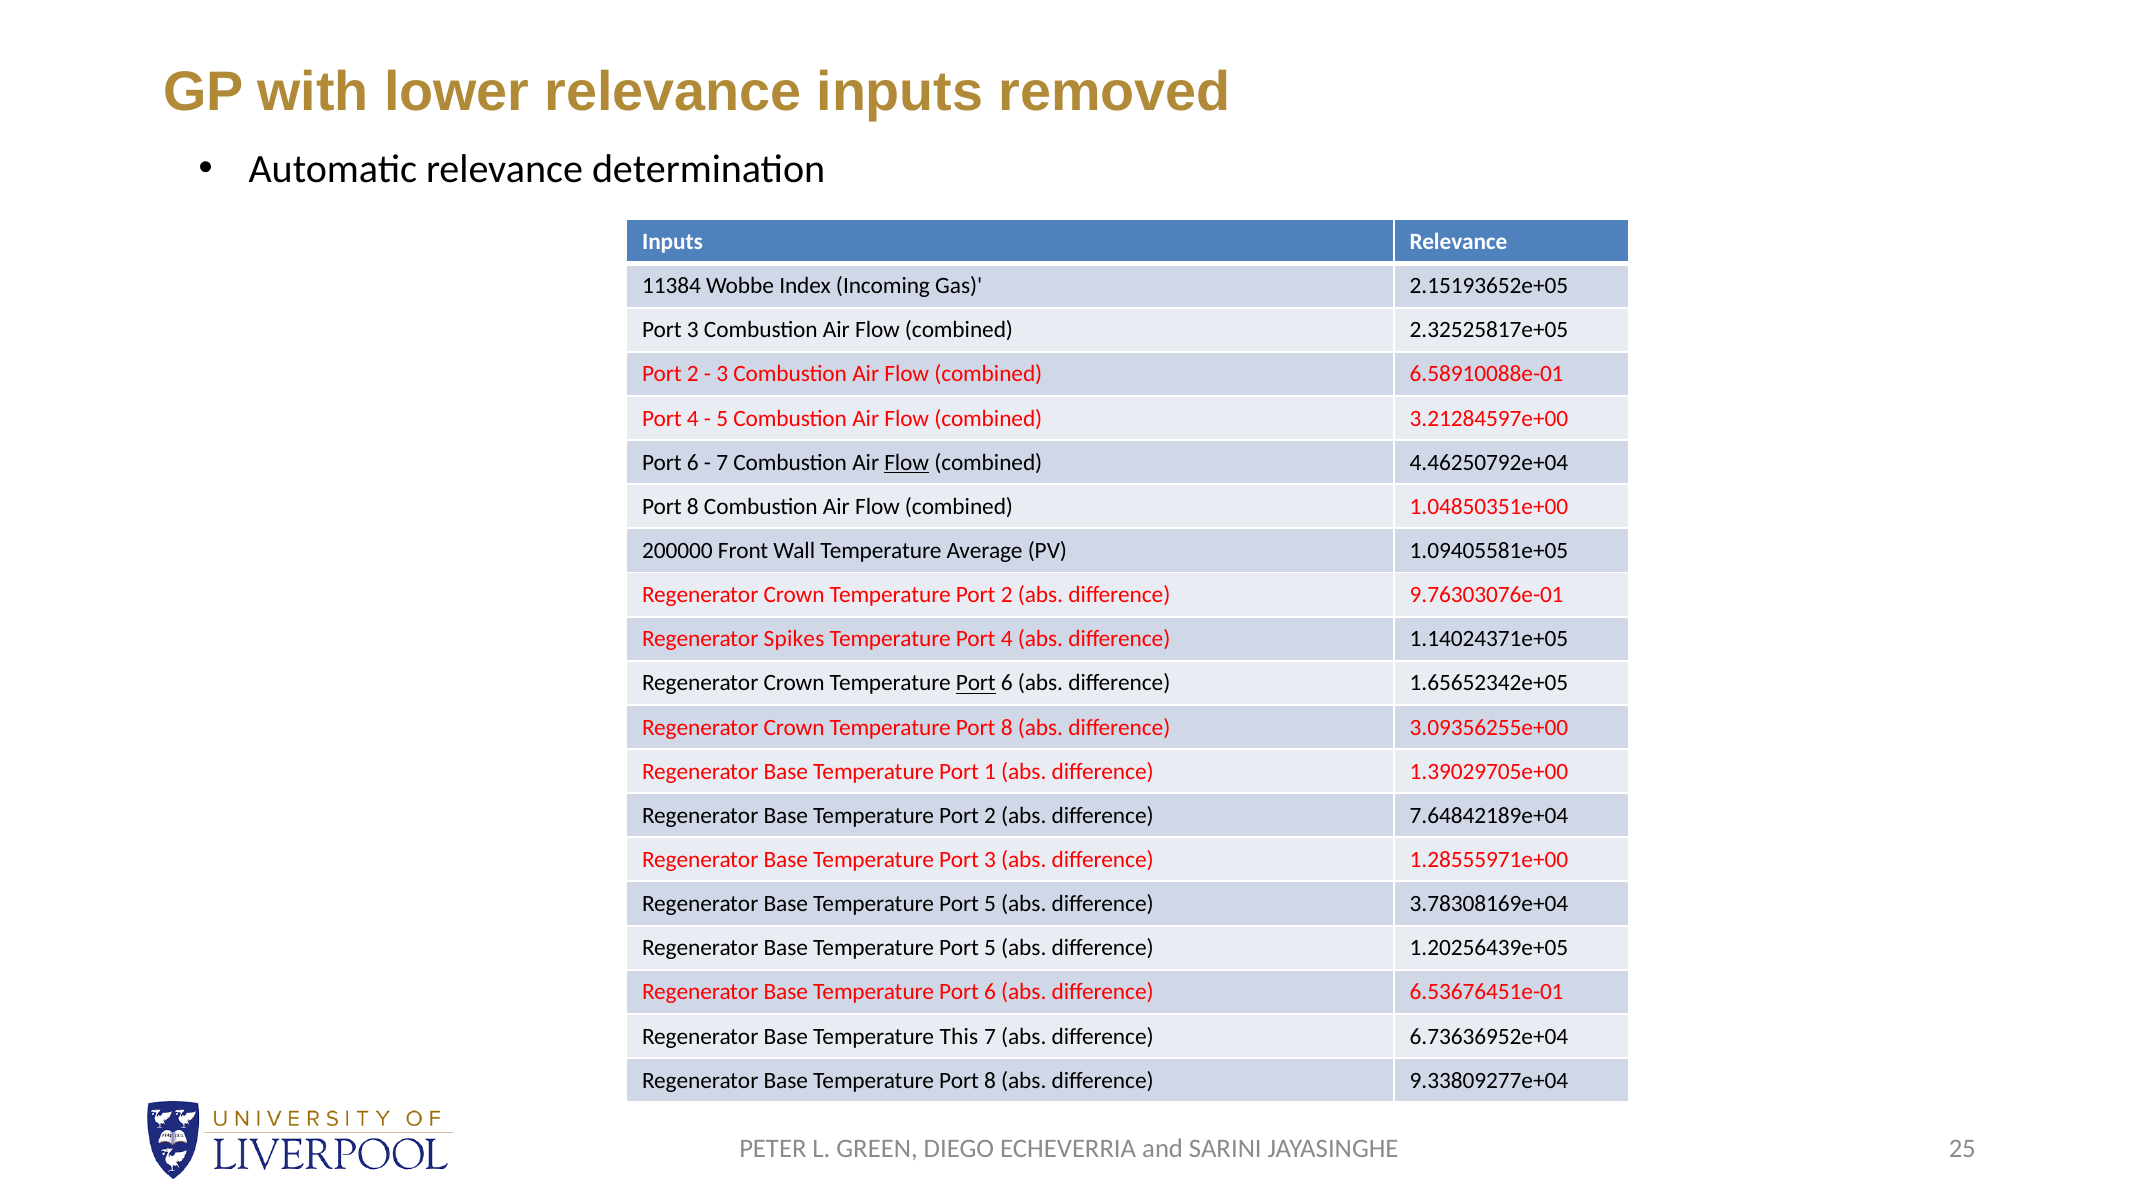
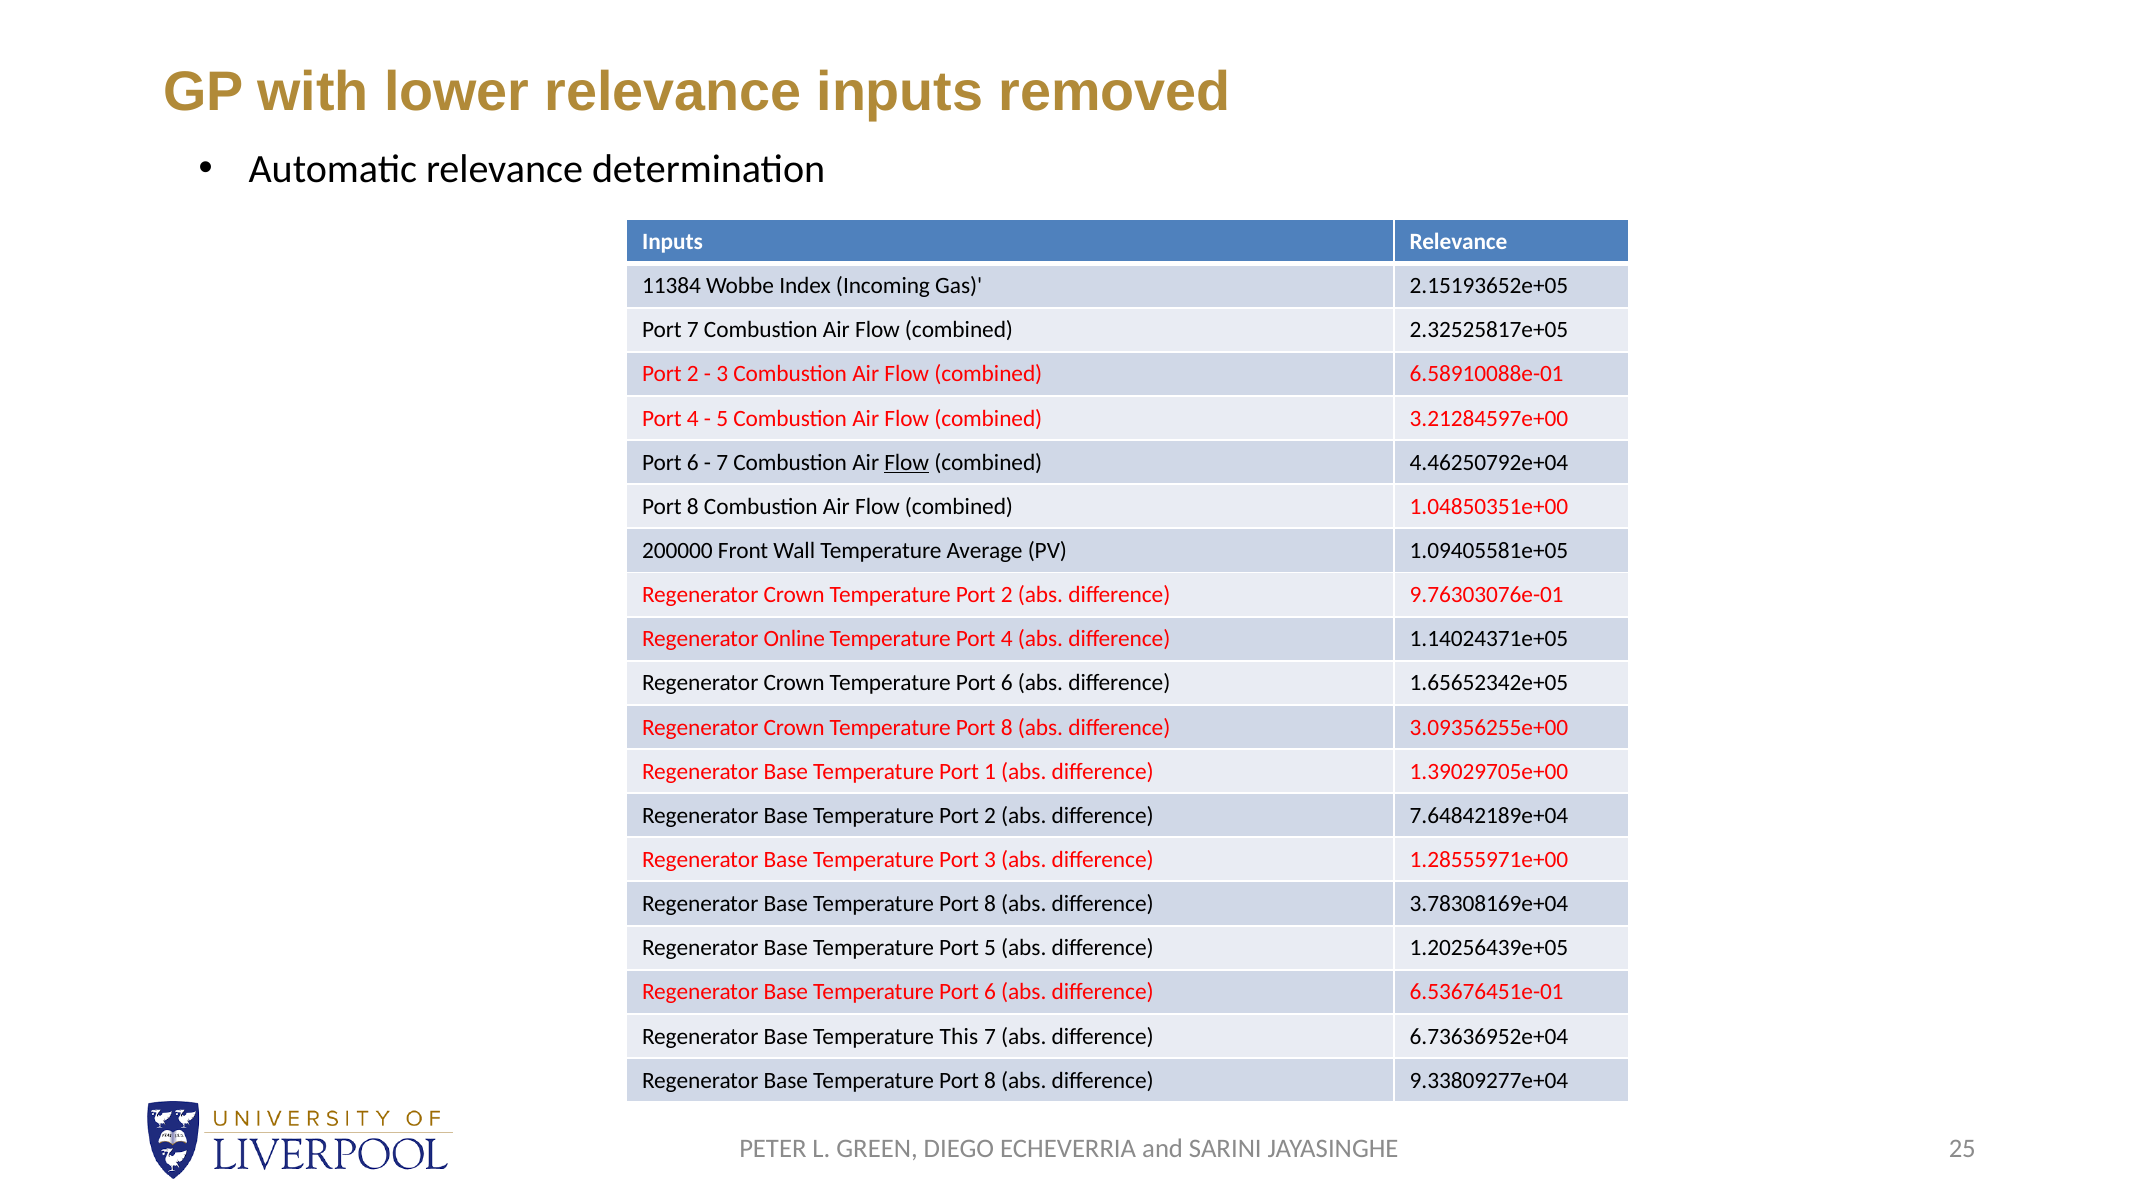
3: 3 -> 7 (693, 330)
Spikes: Spikes -> Online (794, 639)
Port underline: present -> none (976, 683)
5: 5 -> 8 (990, 904)
